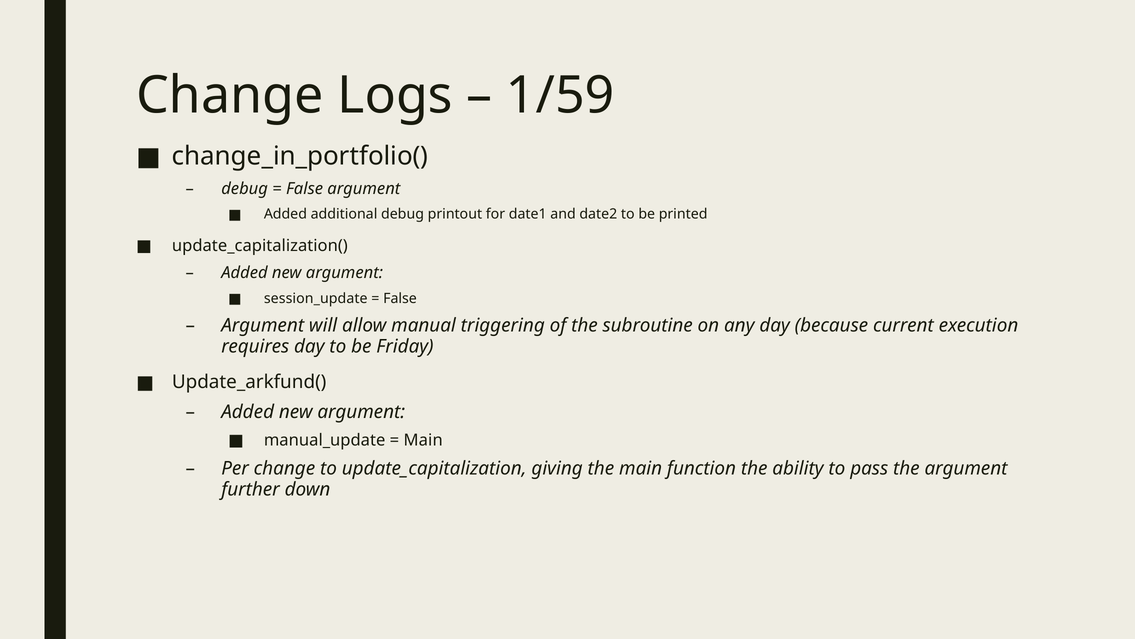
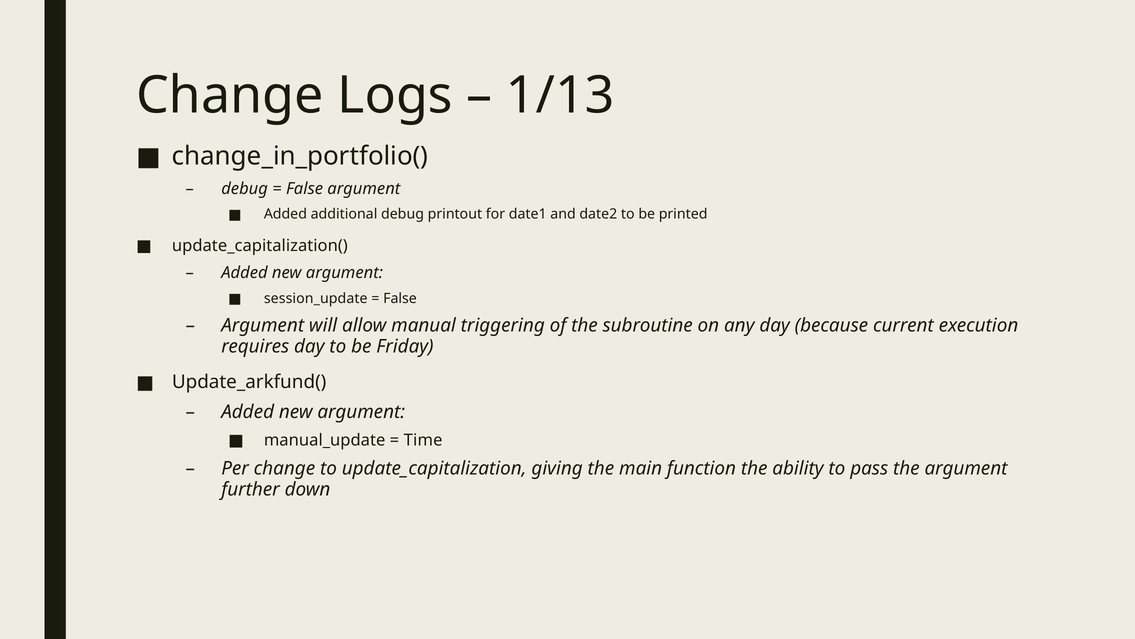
1/59: 1/59 -> 1/13 (560, 95)
Main: Main -> Time (423, 440)
